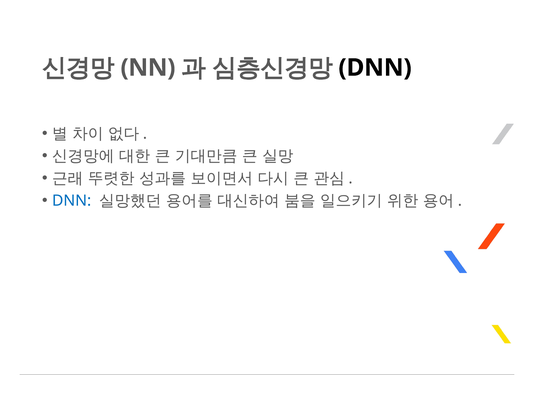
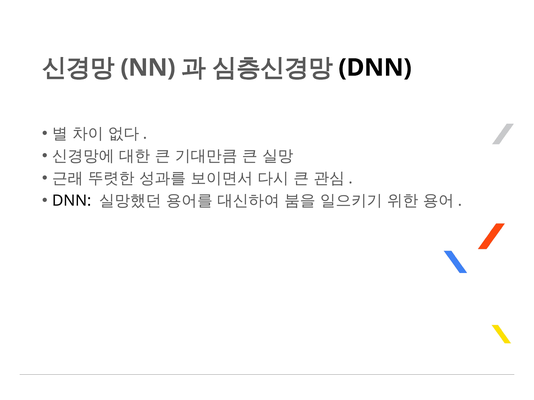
DNN colour: blue -> black (72, 201)
